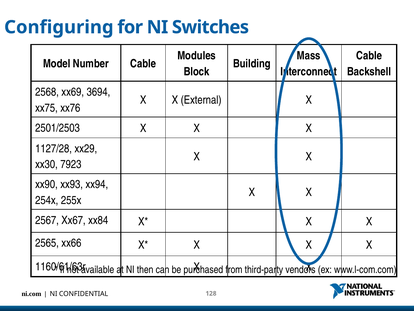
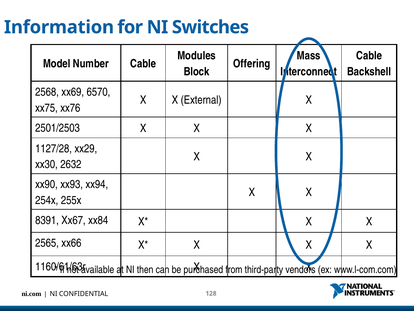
Configuring: Configuring -> Information (59, 27)
Building: Building -> Offering (252, 64)
3694: 3694 -> 6570 (98, 92)
7923: 7923 -> 2632 (71, 164)
2567: 2567 -> 8391 (47, 220)
